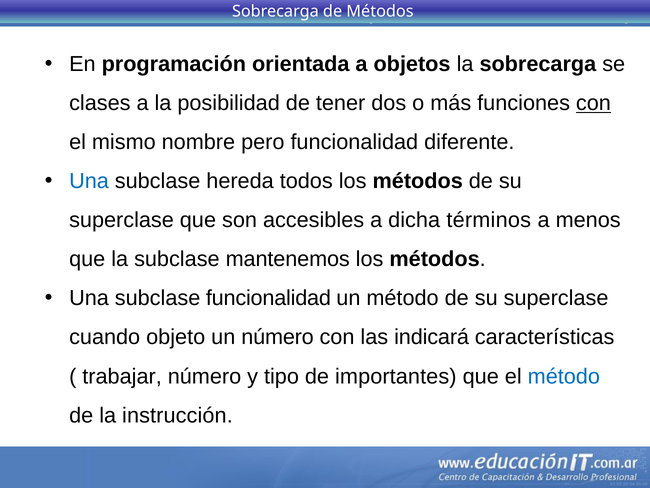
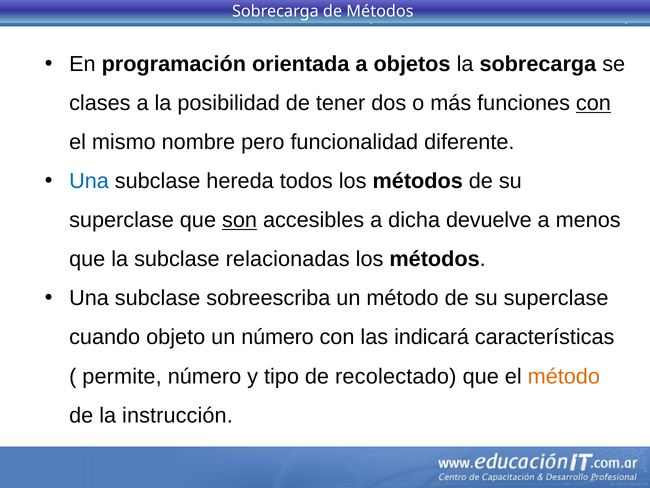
son underline: none -> present (240, 220)
términos: términos -> devuelve (489, 220)
mantenemos: mantenemos -> relacionadas (288, 259)
subclase funcionalidad: funcionalidad -> sobreescriba (268, 298)
trabajar: trabajar -> permite (122, 376)
importantes: importantes -> recolectado (396, 376)
método colour: blue -> orange (564, 376)
